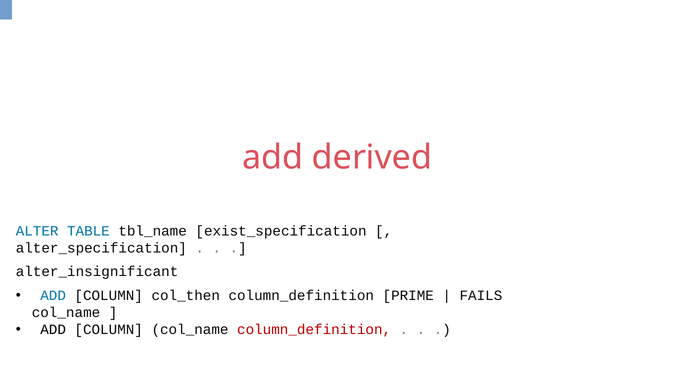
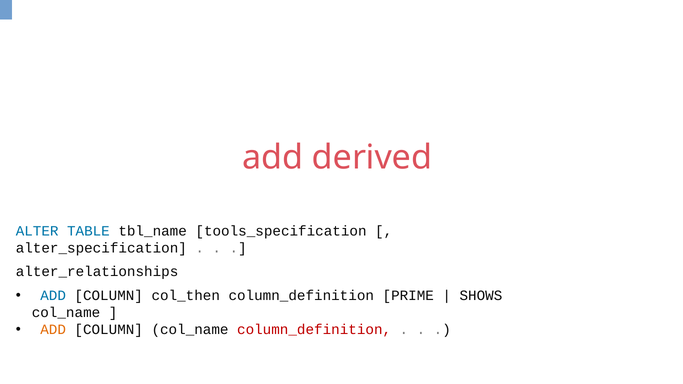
exist_specification: exist_specification -> tools_specification (281, 231)
alter_insignificant: alter_insignificant -> alter_relationships (97, 272)
FAILS: FAILS -> SHOWS (481, 296)
ADD colour: black -> orange (53, 330)
